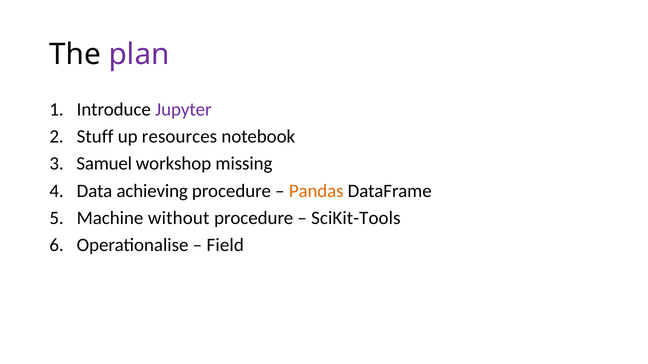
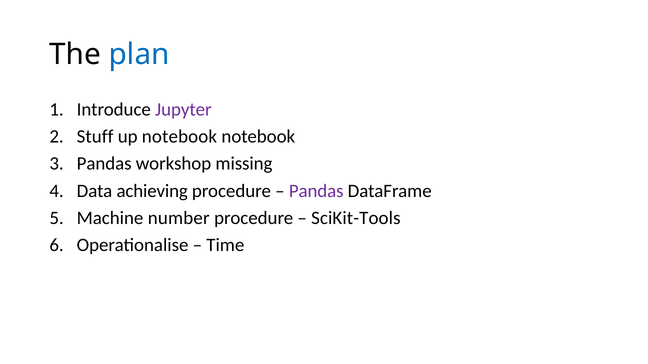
plan colour: purple -> blue (139, 54)
up resources: resources -> notebook (179, 137)
Samuel: Samuel -> Pandas (104, 164)
Pandas colour: orange -> purple (316, 191)
without: without -> number (179, 218)
Field: Field -> Time (225, 245)
